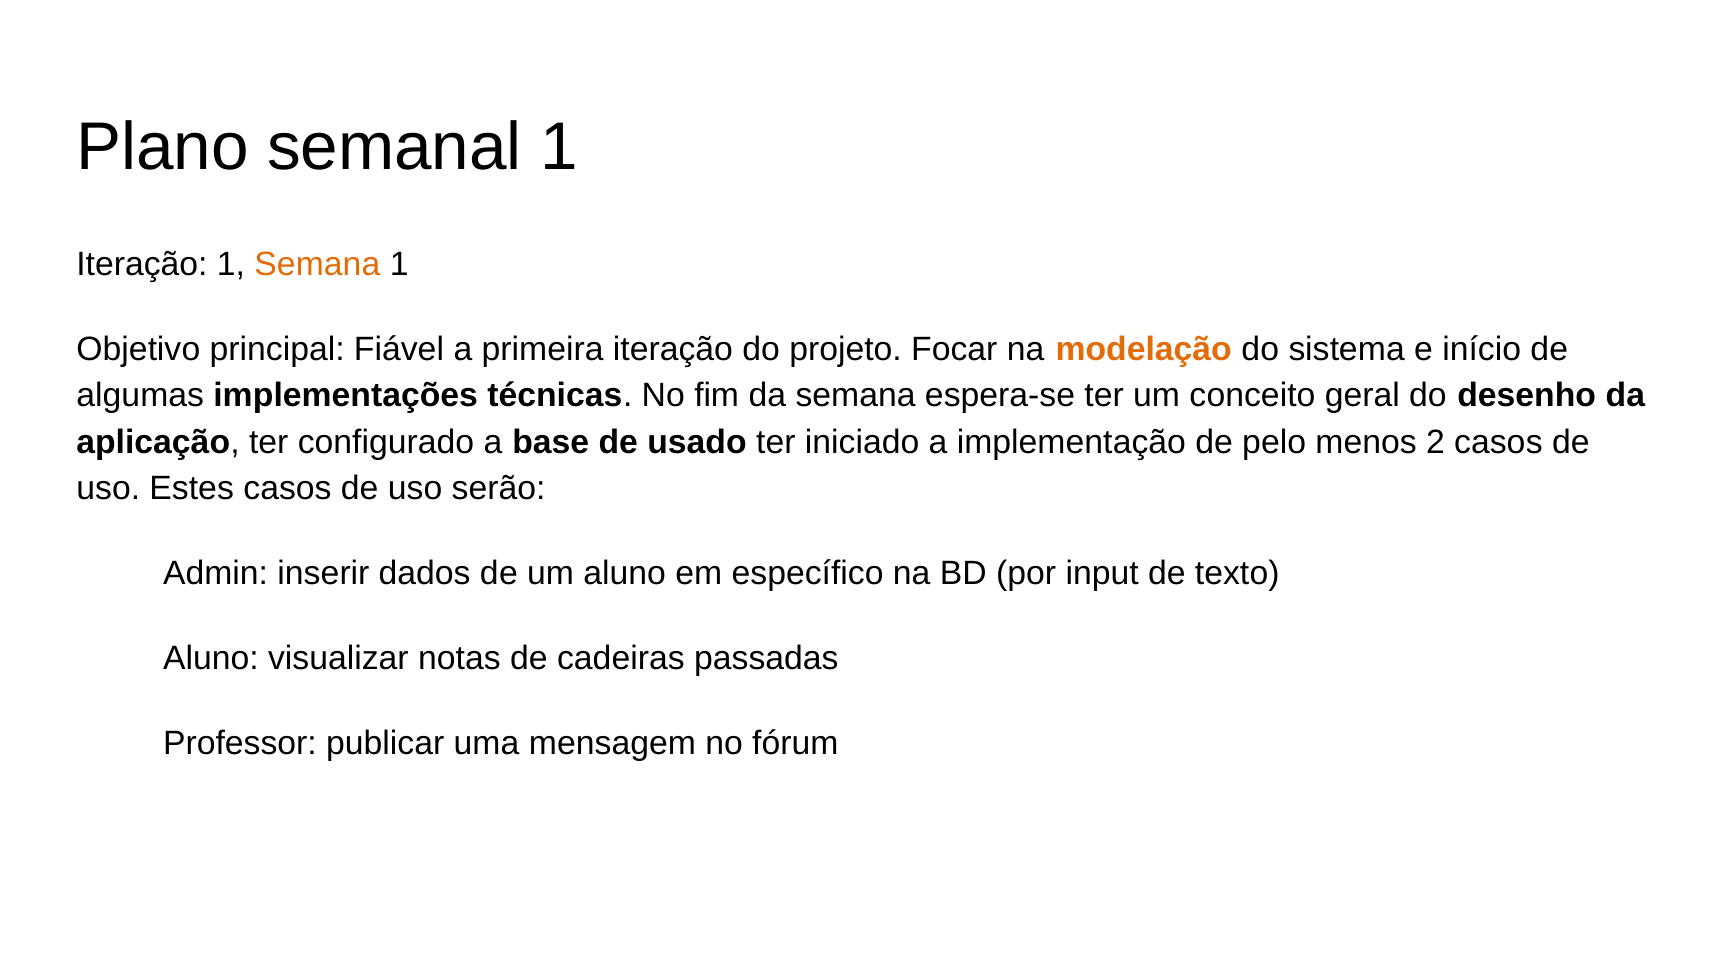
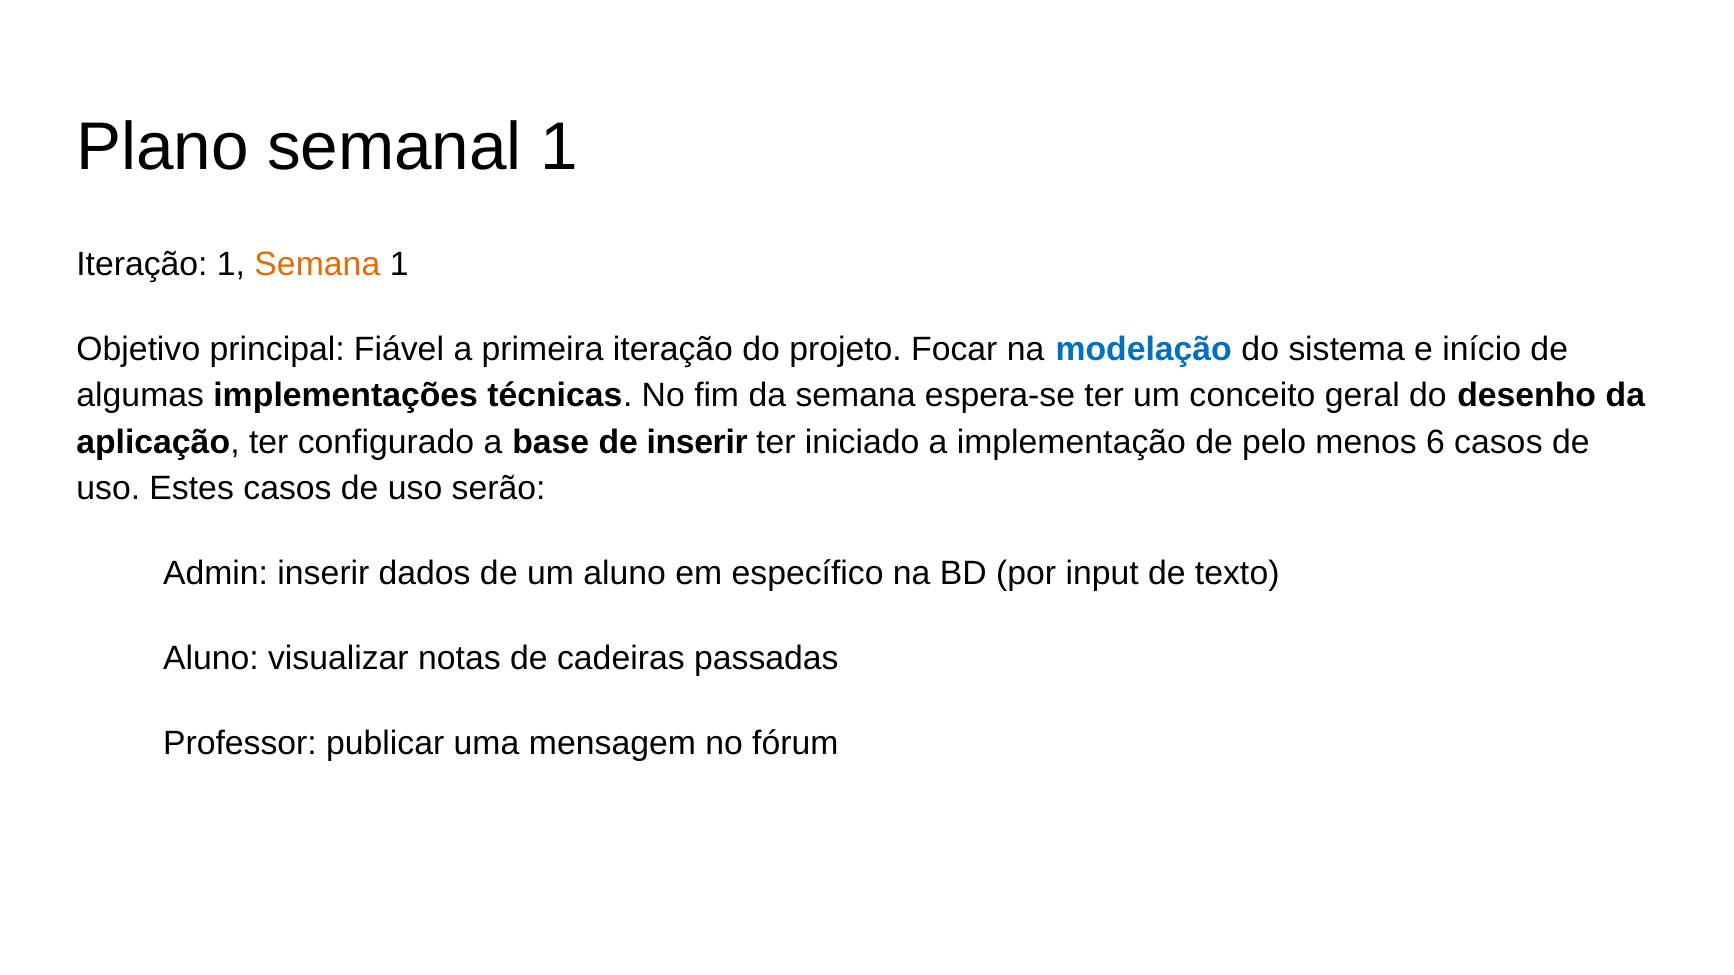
modelação colour: orange -> blue (1144, 349)
de usado: usado -> inserir (697, 442)
2: 2 -> 6 (1436, 442)
